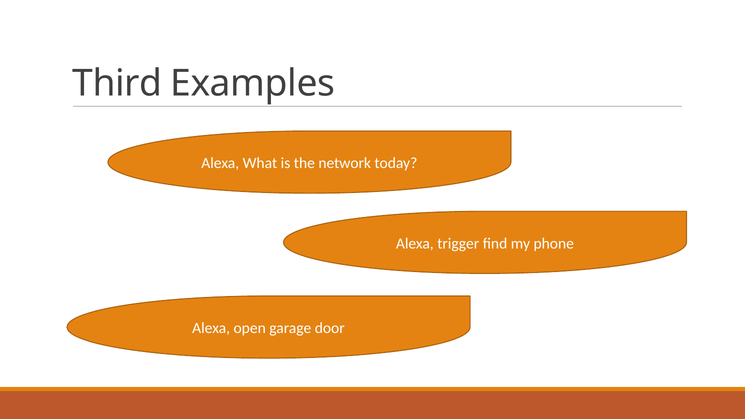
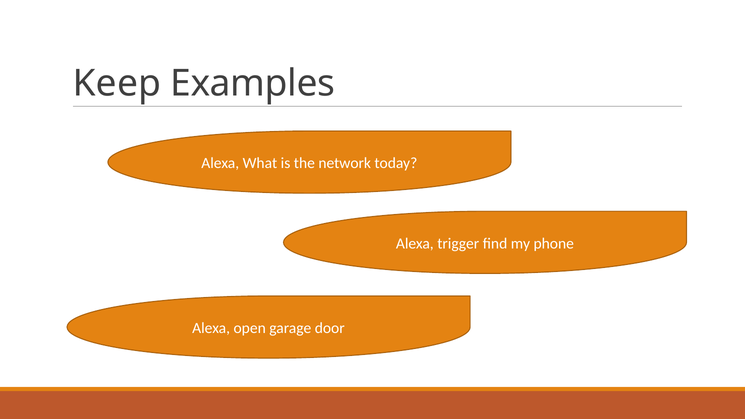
Third: Third -> Keep (117, 83)
